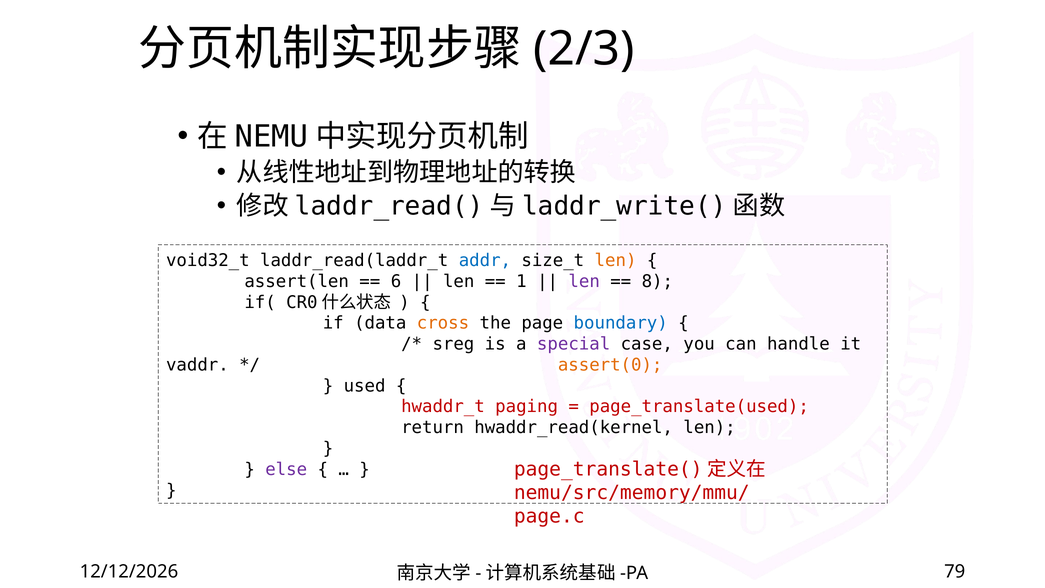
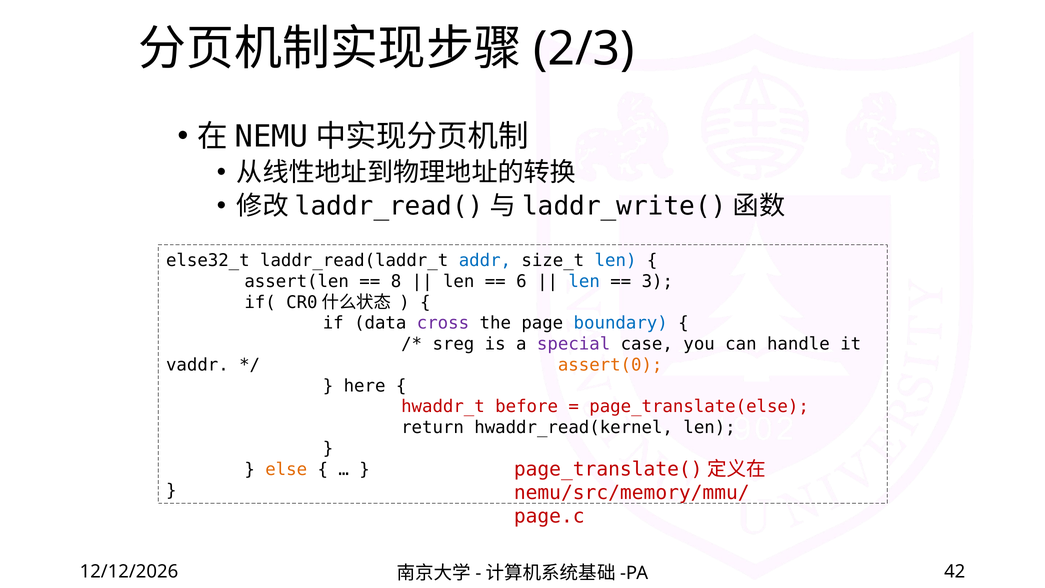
void32_t: void32_t -> else32_t (208, 260)
len colour: orange -> blue (616, 260)
6: 6 -> 8 (396, 281)
1: 1 -> 6 (521, 281)
len colour: purple -> blue (584, 281)
8: 8 -> 3 (657, 281)
cross colour: orange -> purple (443, 323)
used: used -> here (365, 386)
paging: paging -> before (527, 407)
page_translate(used: page_translate(used -> page_translate(else (699, 407)
else colour: purple -> orange (286, 469)
79: 79 -> 42 (955, 571)
